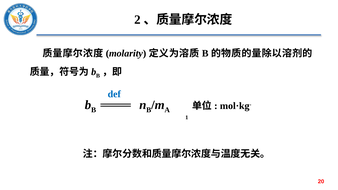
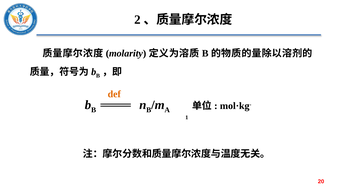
def colour: blue -> orange (114, 94)
